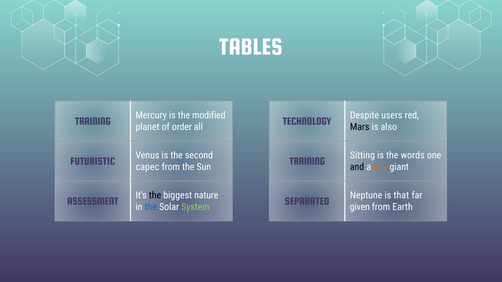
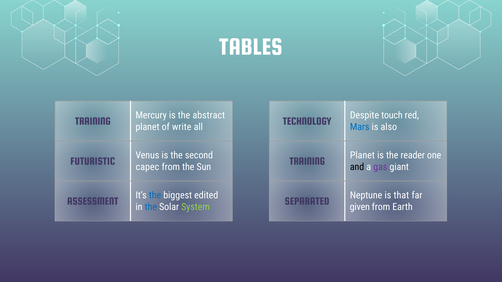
modified: modified -> abstract (209, 115)
users: users -> touch (392, 115)
order: order -> write (182, 127)
Mars colour: black -> blue (360, 127)
TRAINING Sitting: Sitting -> Planet (362, 156)
words: words -> reader (413, 156)
gas colour: orange -> purple (380, 167)
the colour: black -> blue (155, 196)
nature: nature -> edited (206, 196)
